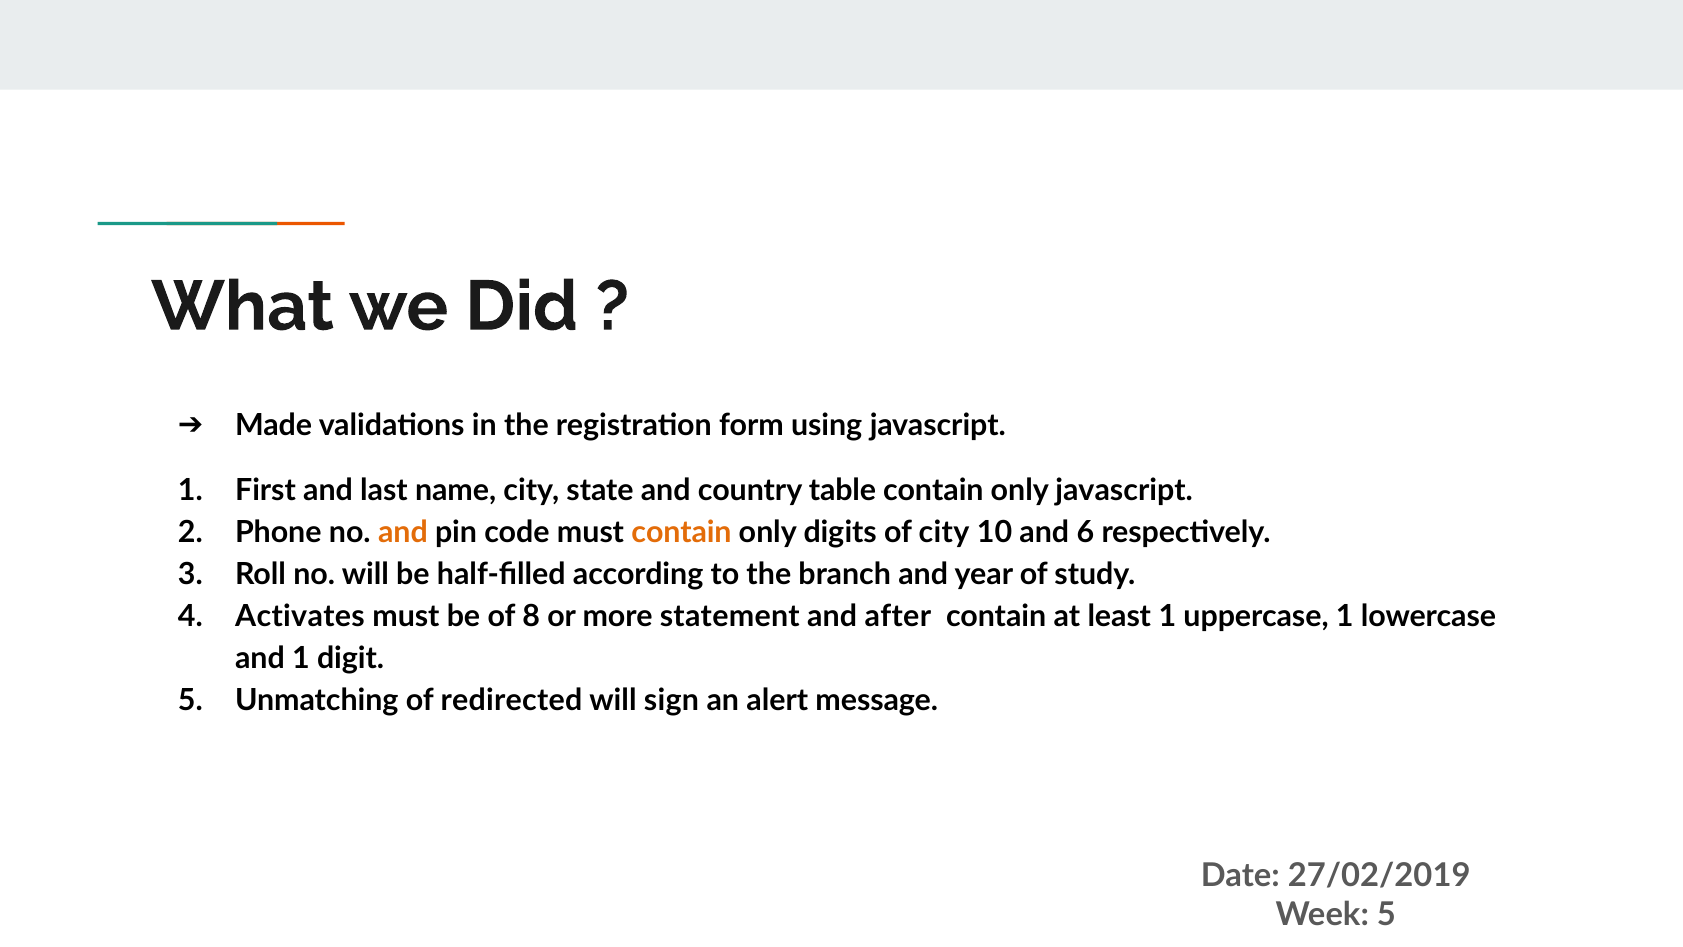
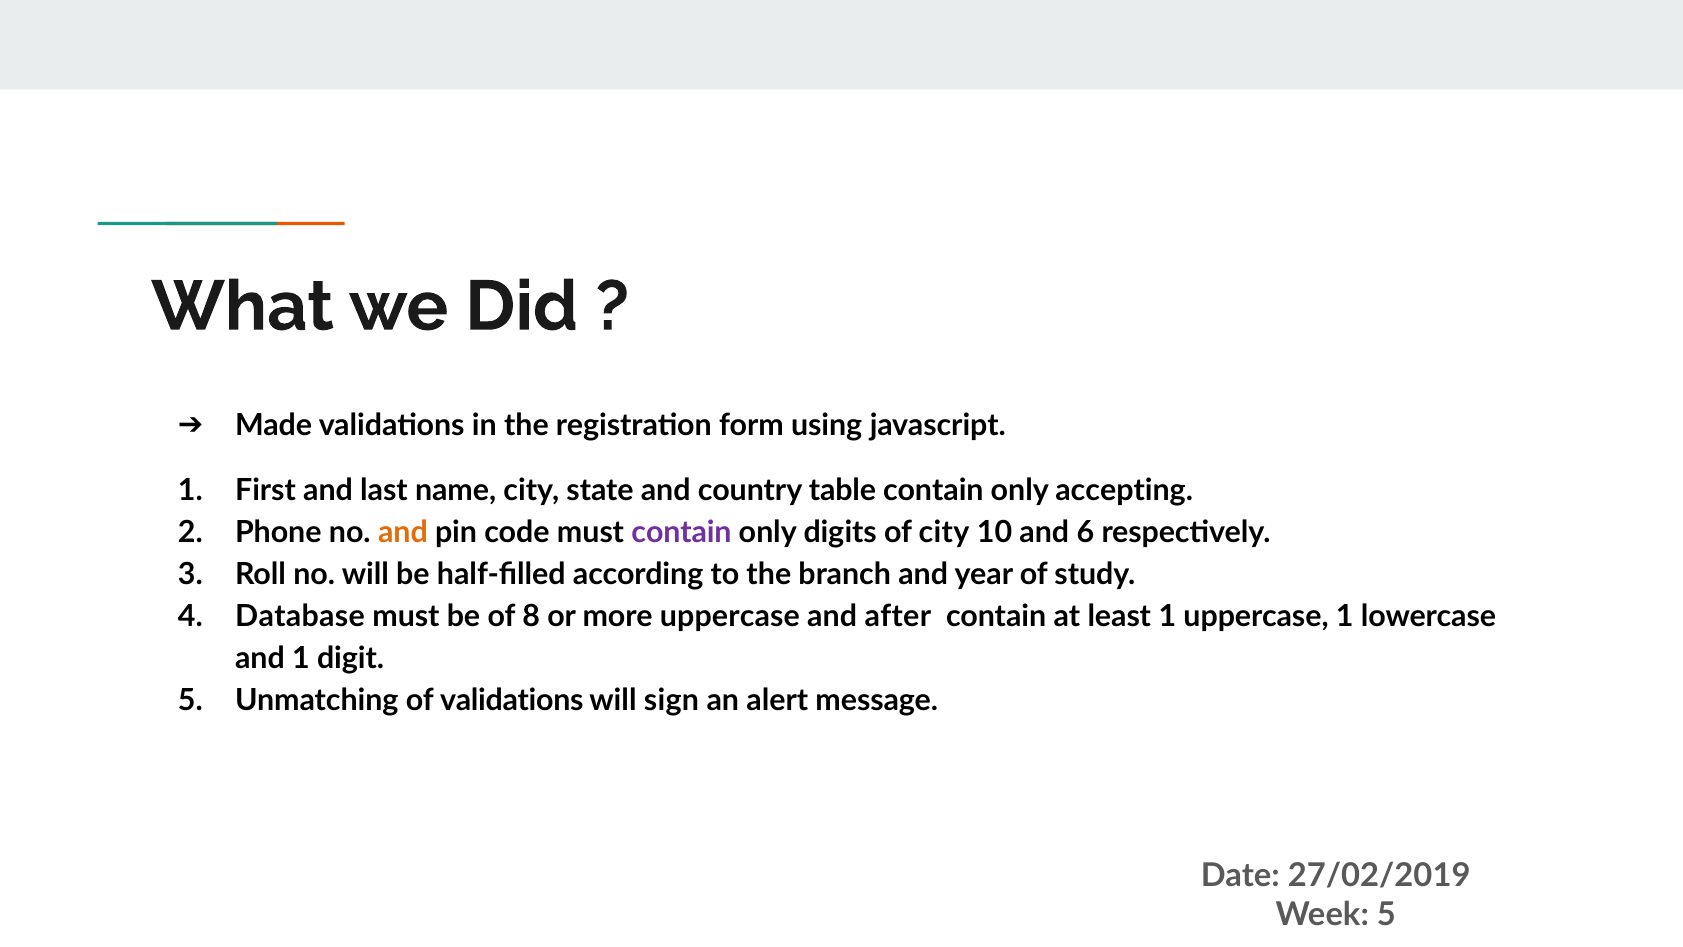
only javascript: javascript -> accepting (1124, 491)
contain colour: orange -> purple (682, 533)
Activates: Activates -> Database (300, 616)
more statement: statement -> uppercase (730, 616)
of redirected: redirected -> validations (512, 700)
